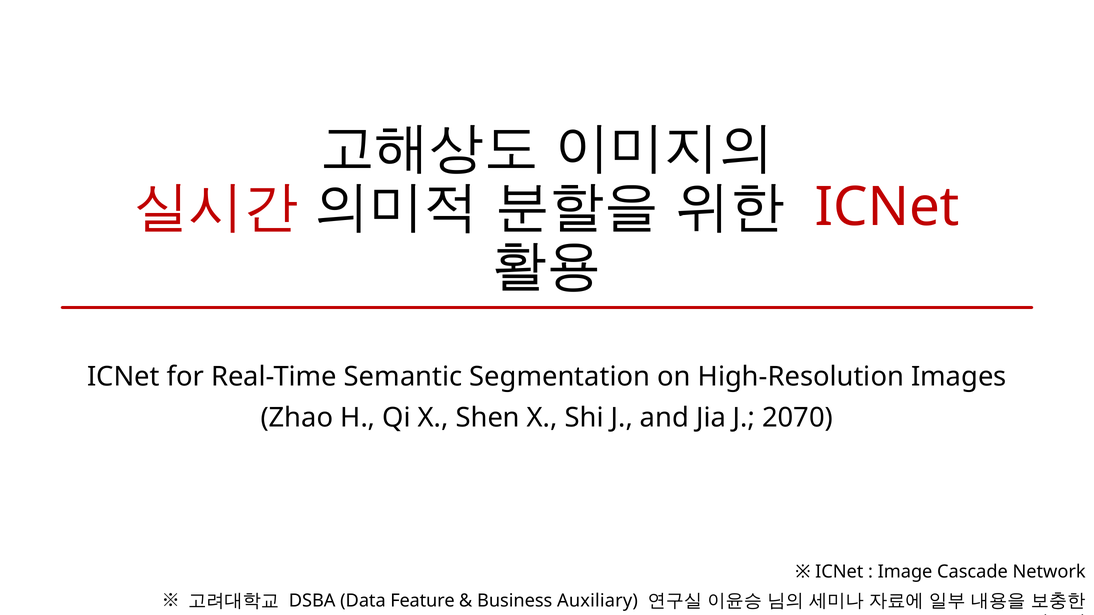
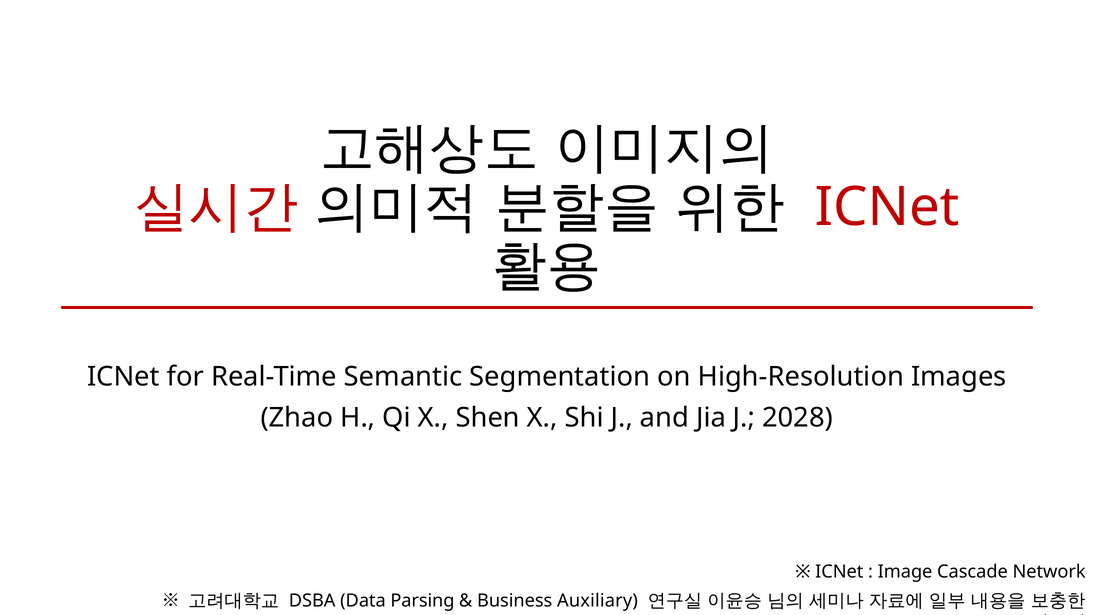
2070: 2070 -> 2028 (798, 418)
Feature: Feature -> Parsing (422, 601)
